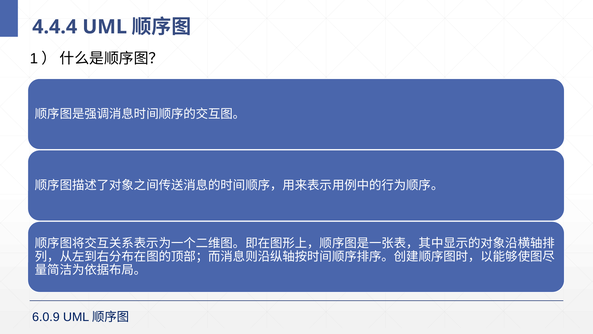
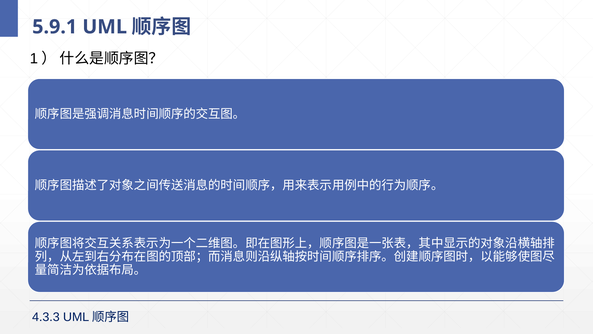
4.4.4: 4.4.4 -> 5.9.1 (55, 27)
6.0.9: 6.0.9 -> 4.3.3 (46, 317)
